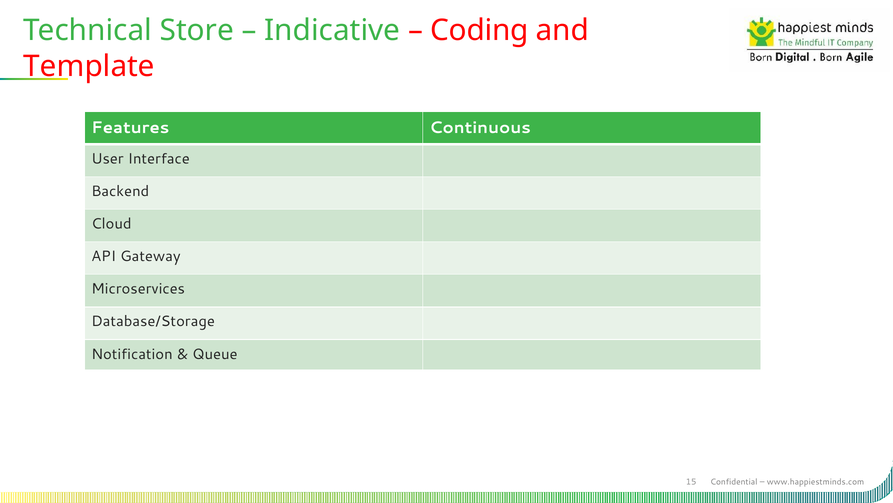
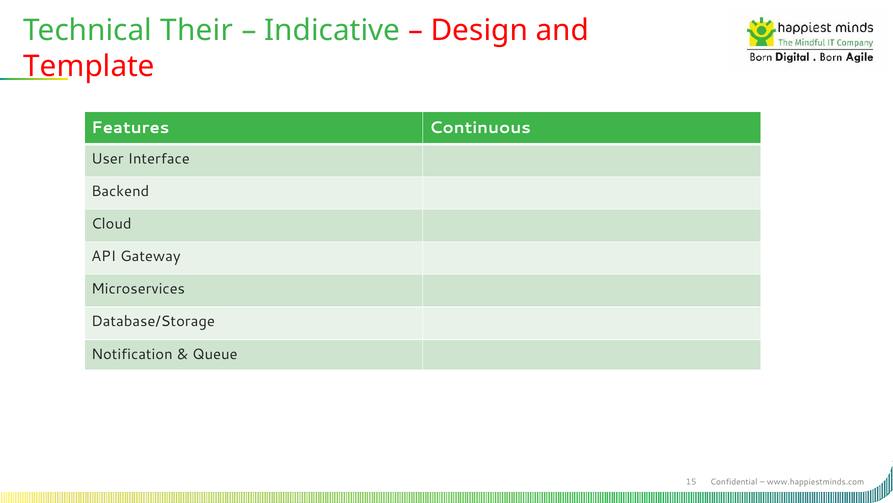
Store: Store -> Their (197, 30)
Coding: Coding -> Design (479, 30)
